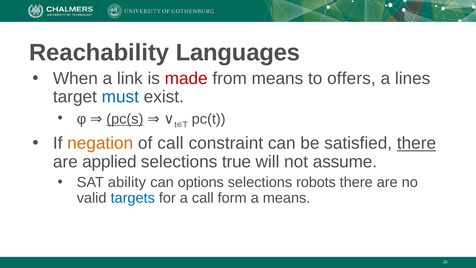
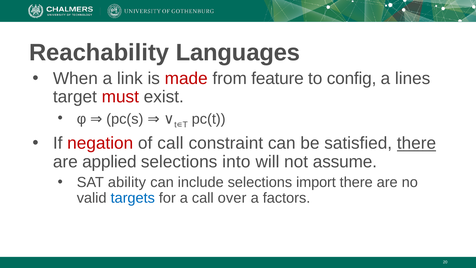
from means: means -> feature (278, 78)
offers: offers -> config (352, 78)
must colour: blue -> red (120, 97)
pc(s underline: present -> none (125, 119)
negation colour: orange -> red (100, 143)
true: true -> into (236, 162)
options: options -> include (201, 182)
robots: robots -> import (316, 182)
form: form -> over (232, 198)
a means: means -> factors (287, 198)
